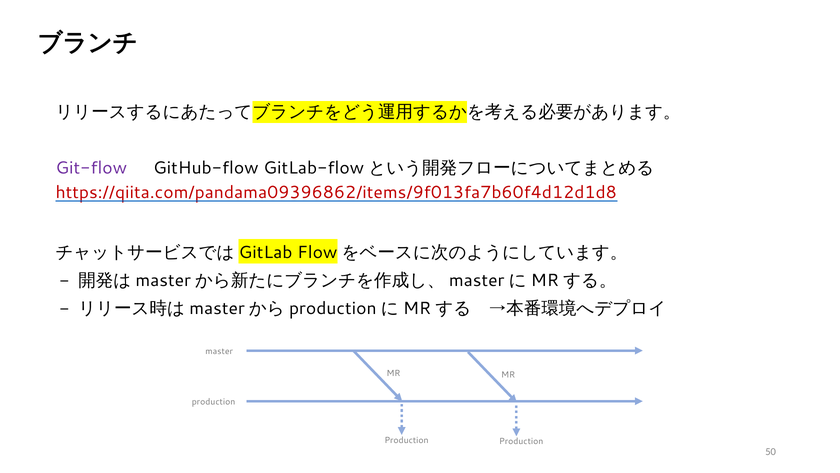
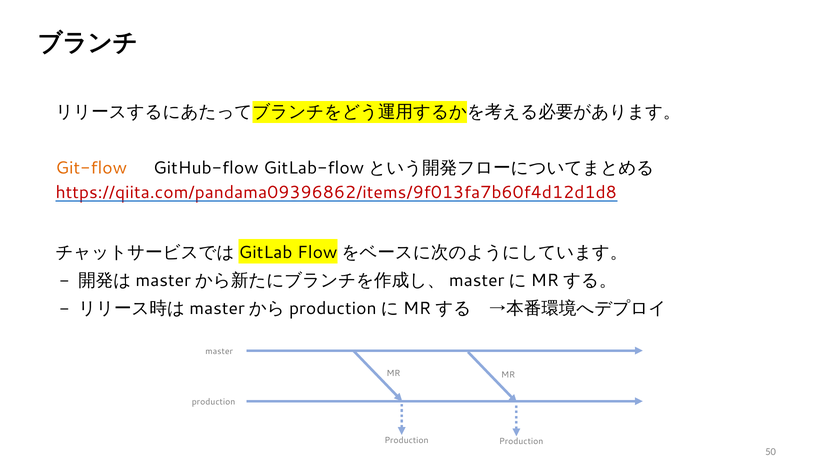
Git-flow colour: purple -> orange (91, 168)
